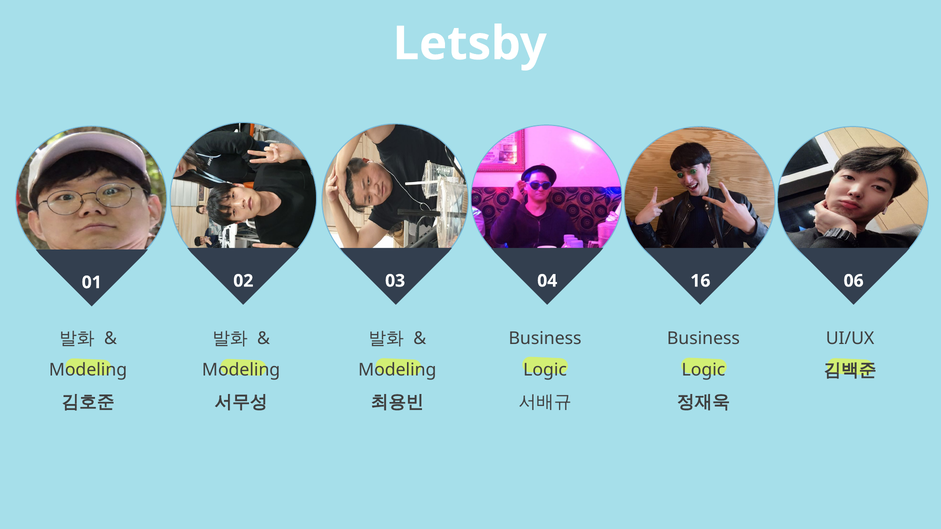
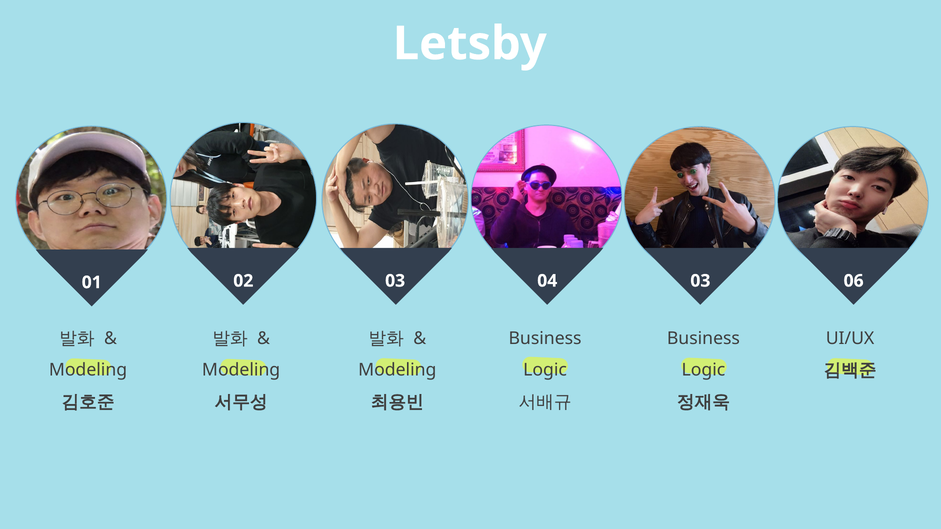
04 16: 16 -> 03 (700, 281)
